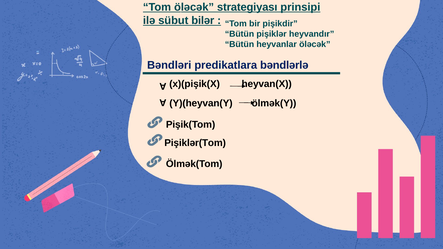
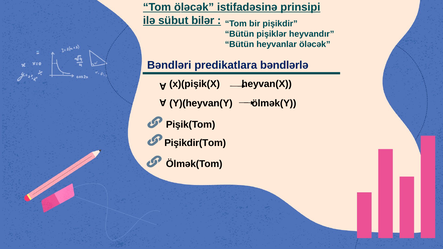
strategiyası: strategiyası -> istifadəsinə (247, 7)
Pişiklər(Tom: Pişiklər(Tom -> Pişikdir(Tom (195, 143)
